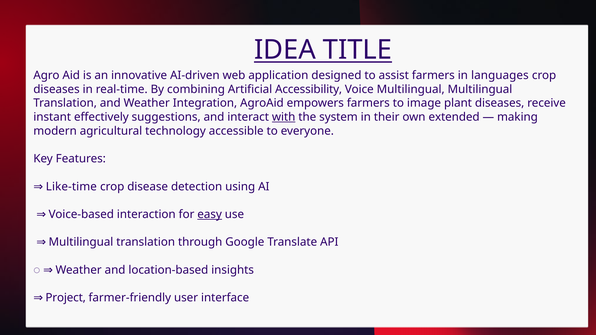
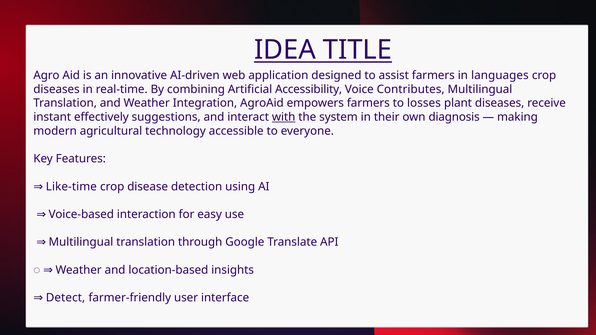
Voice Multilingual: Multilingual -> Contributes (411, 89)
image: image -> losses (424, 103)
extended: extended -> diagnosis (454, 117)
easy underline: present -> none (210, 215)
Project: Project -> Detect (66, 298)
